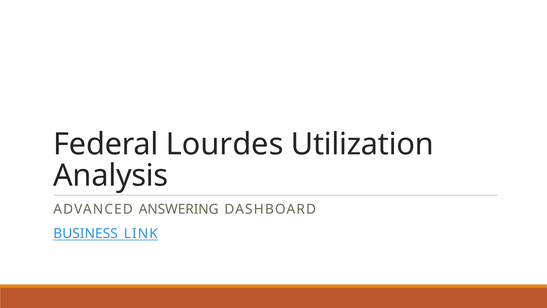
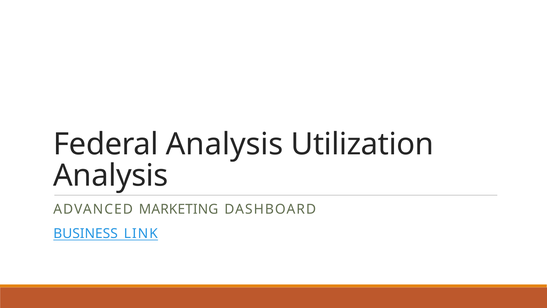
Federal Lourdes: Lourdes -> Analysis (225, 144)
ANSWERING: ANSWERING -> MARKETING (179, 209)
